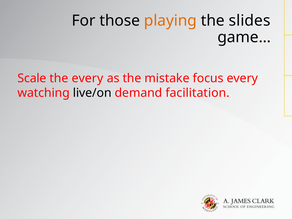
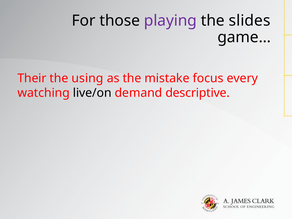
playing colour: orange -> purple (170, 21)
Scale: Scale -> Their (32, 78)
the every: every -> using (87, 78)
facilitation: facilitation -> descriptive (198, 93)
